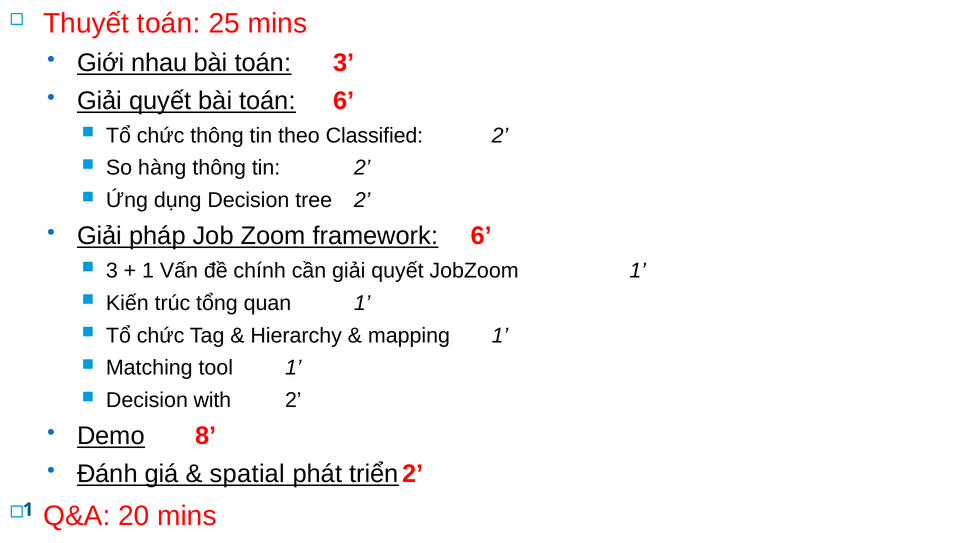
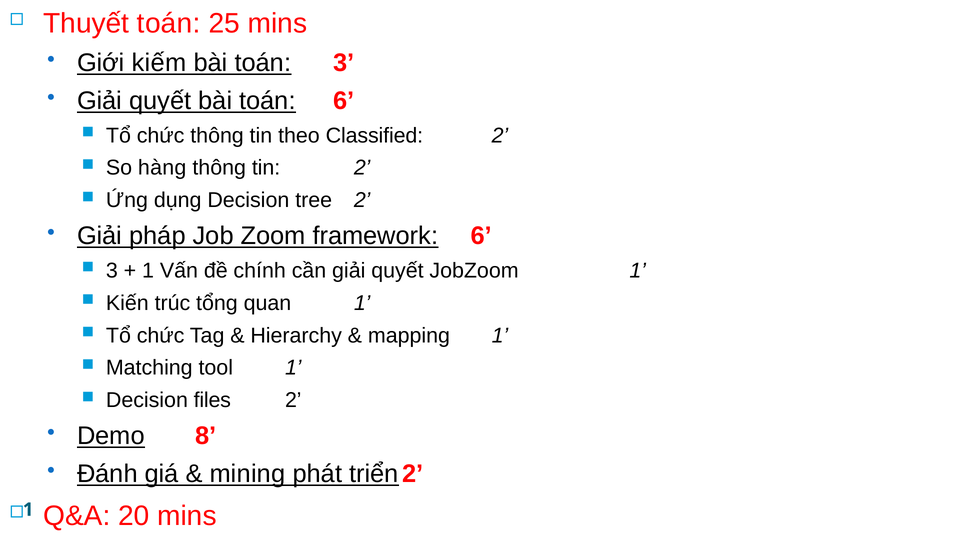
nhau: nhau -> kiếm (159, 63)
with: with -> files (212, 400)
spatial: spatial -> mining (248, 474)
